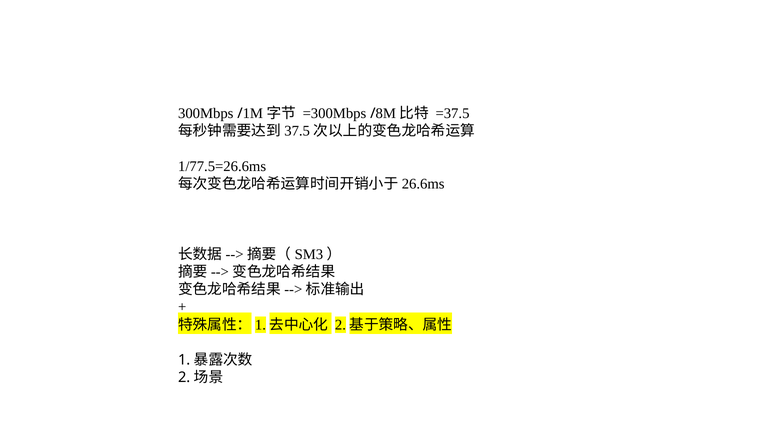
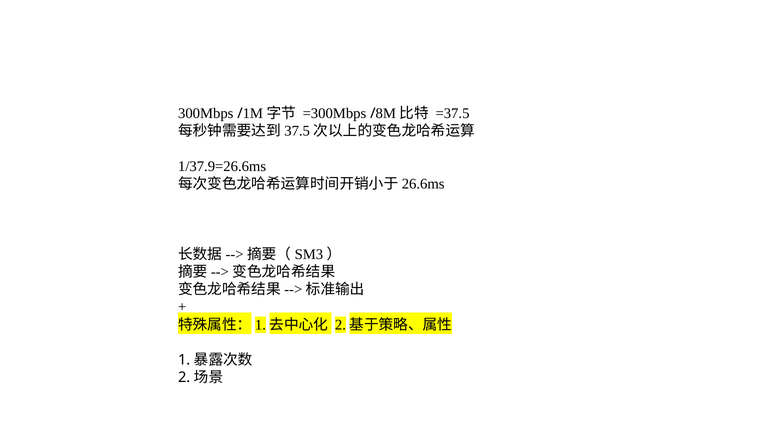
1/77.5=26.6ms: 1/77.5=26.6ms -> 1/37.9=26.6ms (222, 167)
